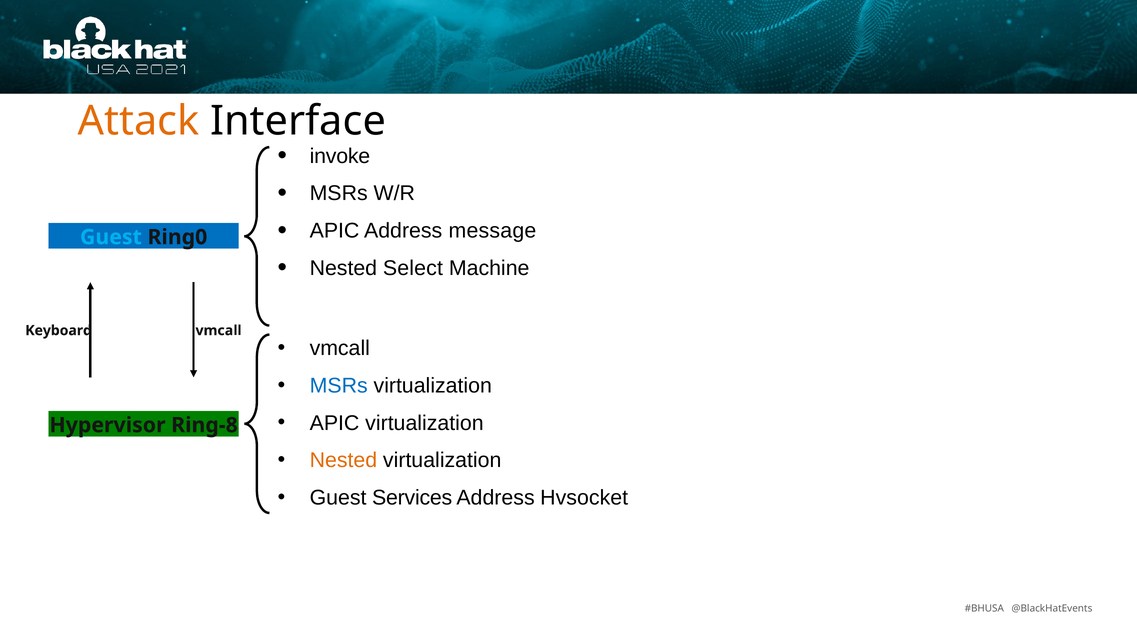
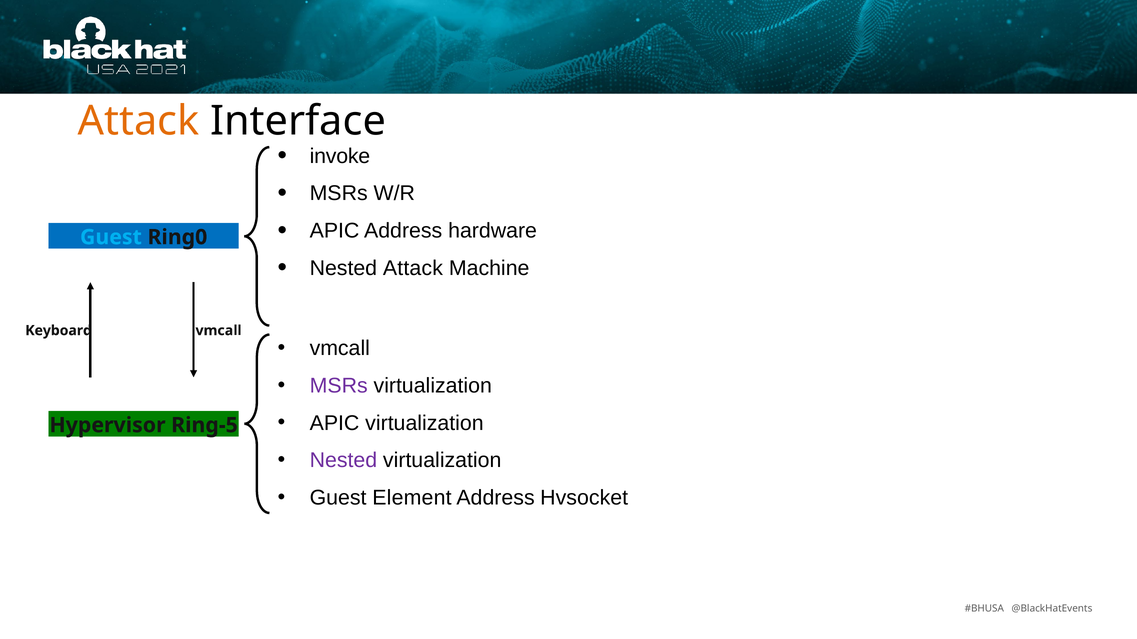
message: message -> hardware (493, 231)
Nested Select: Select -> Attack (413, 268)
MSRs colour: blue -> purple (339, 386)
Ring-8: Ring-8 -> Ring-5 (204, 426)
Nested colour: orange -> purple (343, 461)
Services: Services -> Element (412, 498)
